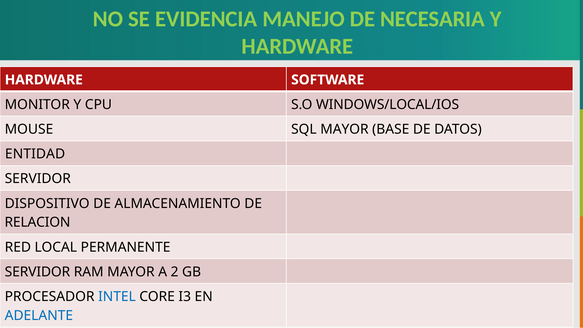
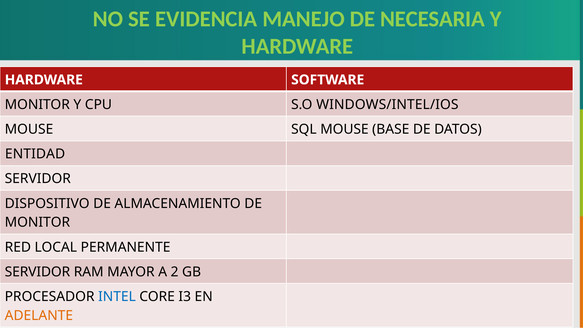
WINDOWS/LOCAL/IOS: WINDOWS/LOCAL/IOS -> WINDOWS/INTEL/IOS (387, 105)
SQL MAYOR: MAYOR -> MOUSE (344, 129)
RELACION: RELACION -> MONITOR (37, 222)
ADELANTE colour: blue -> orange (39, 315)
